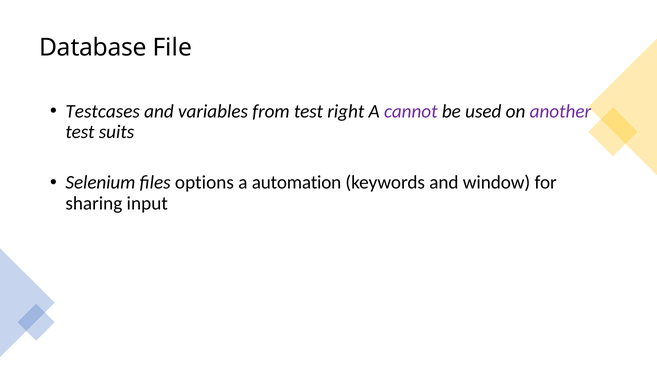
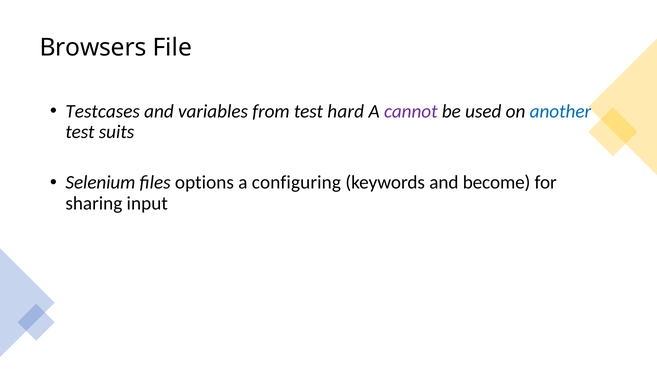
Database: Database -> Browsers (93, 48)
right: right -> hard (346, 111)
another colour: purple -> blue (560, 111)
automation: automation -> configuring (296, 182)
window: window -> become (497, 182)
